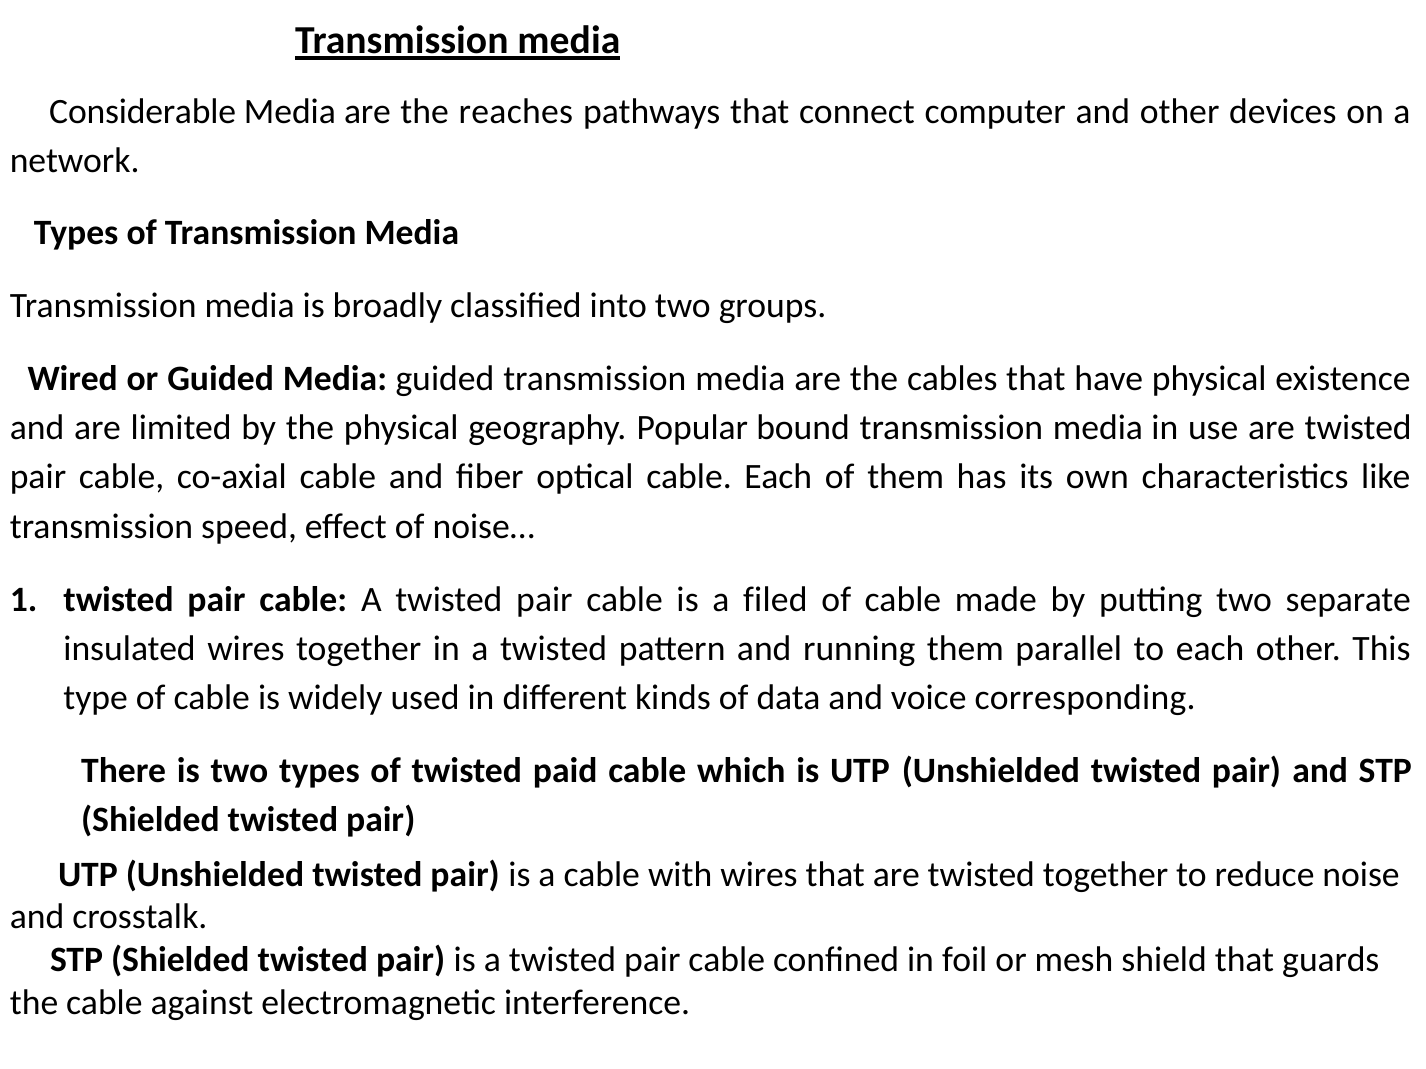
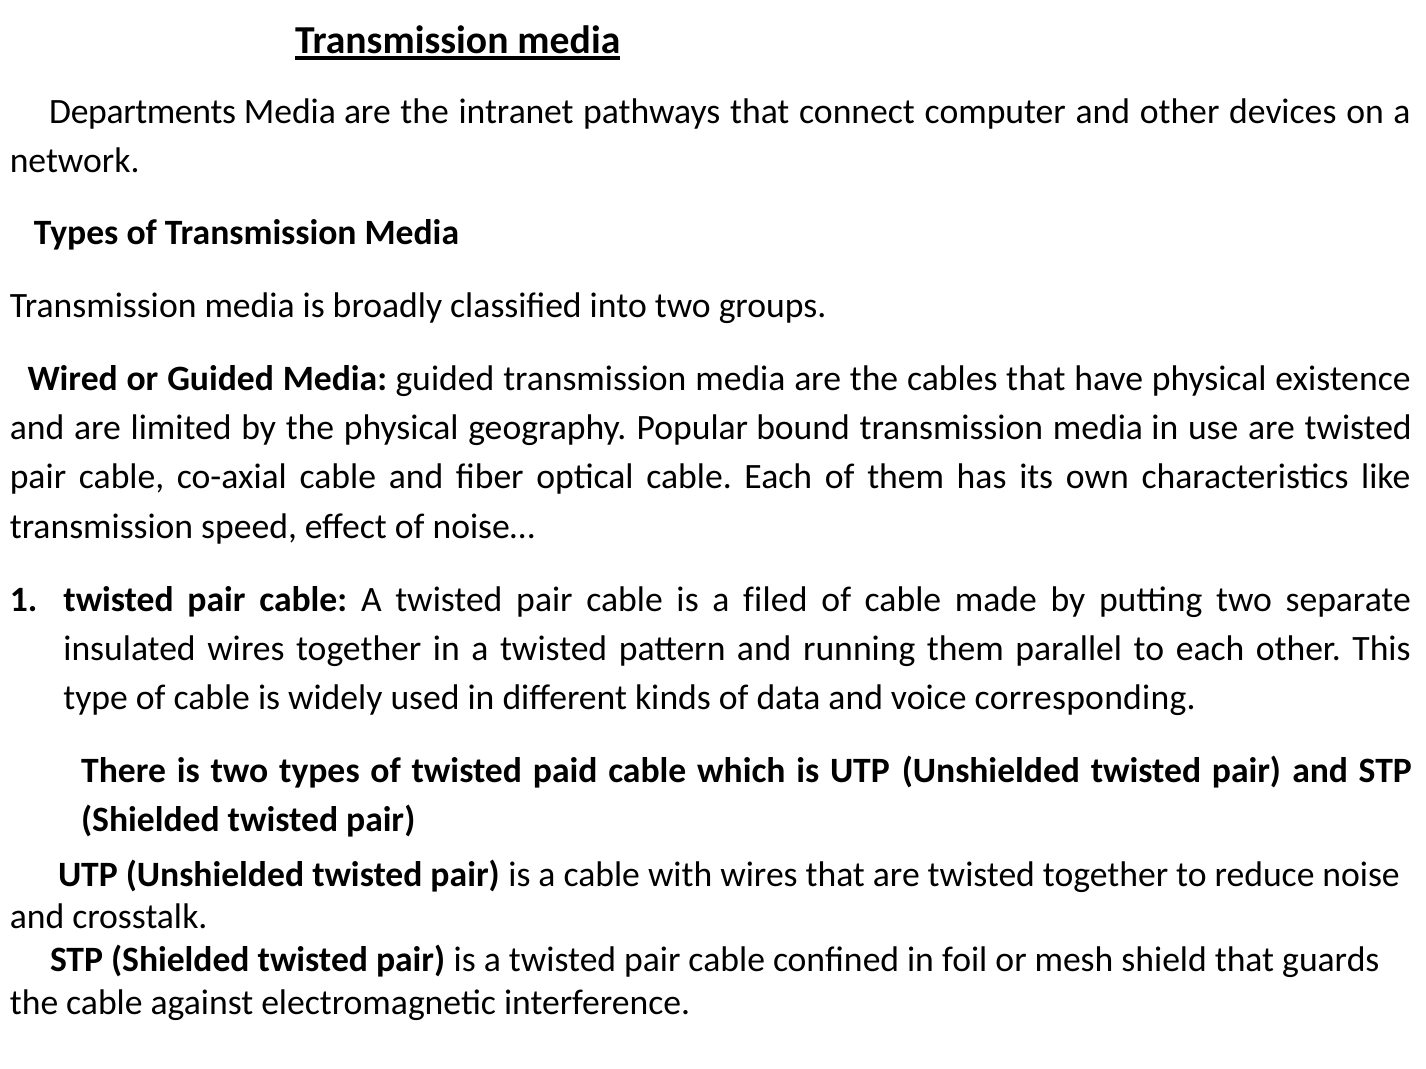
Considerable: Considerable -> Departments (143, 112)
reaches: reaches -> intranet (516, 112)
